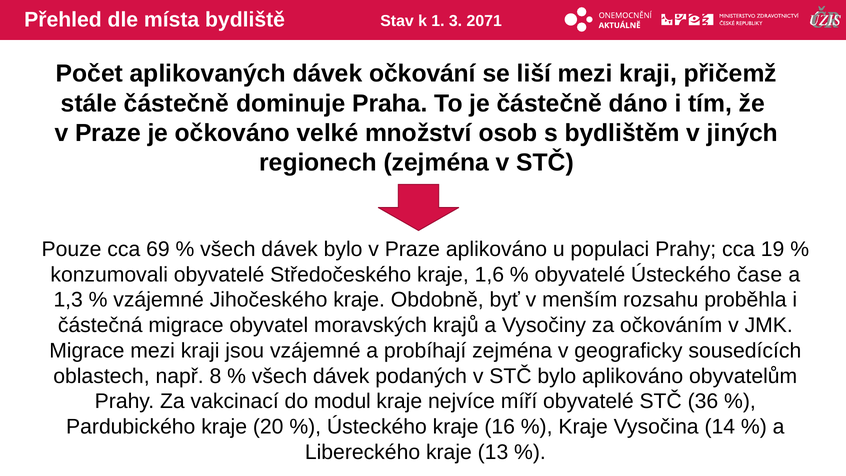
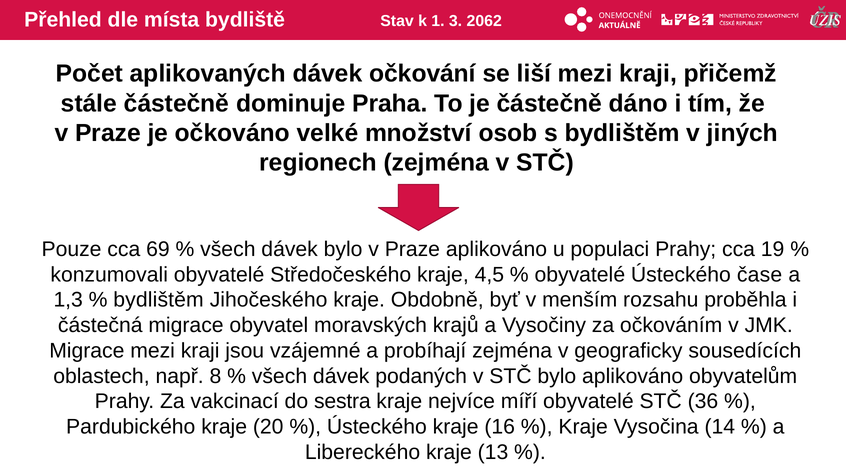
2071: 2071 -> 2062 (484, 21)
1,6: 1,6 -> 4,5 (489, 274)
vzájemné: vzájemné -> bydlištěm (159, 300)
modul: modul -> sestra (342, 401)
